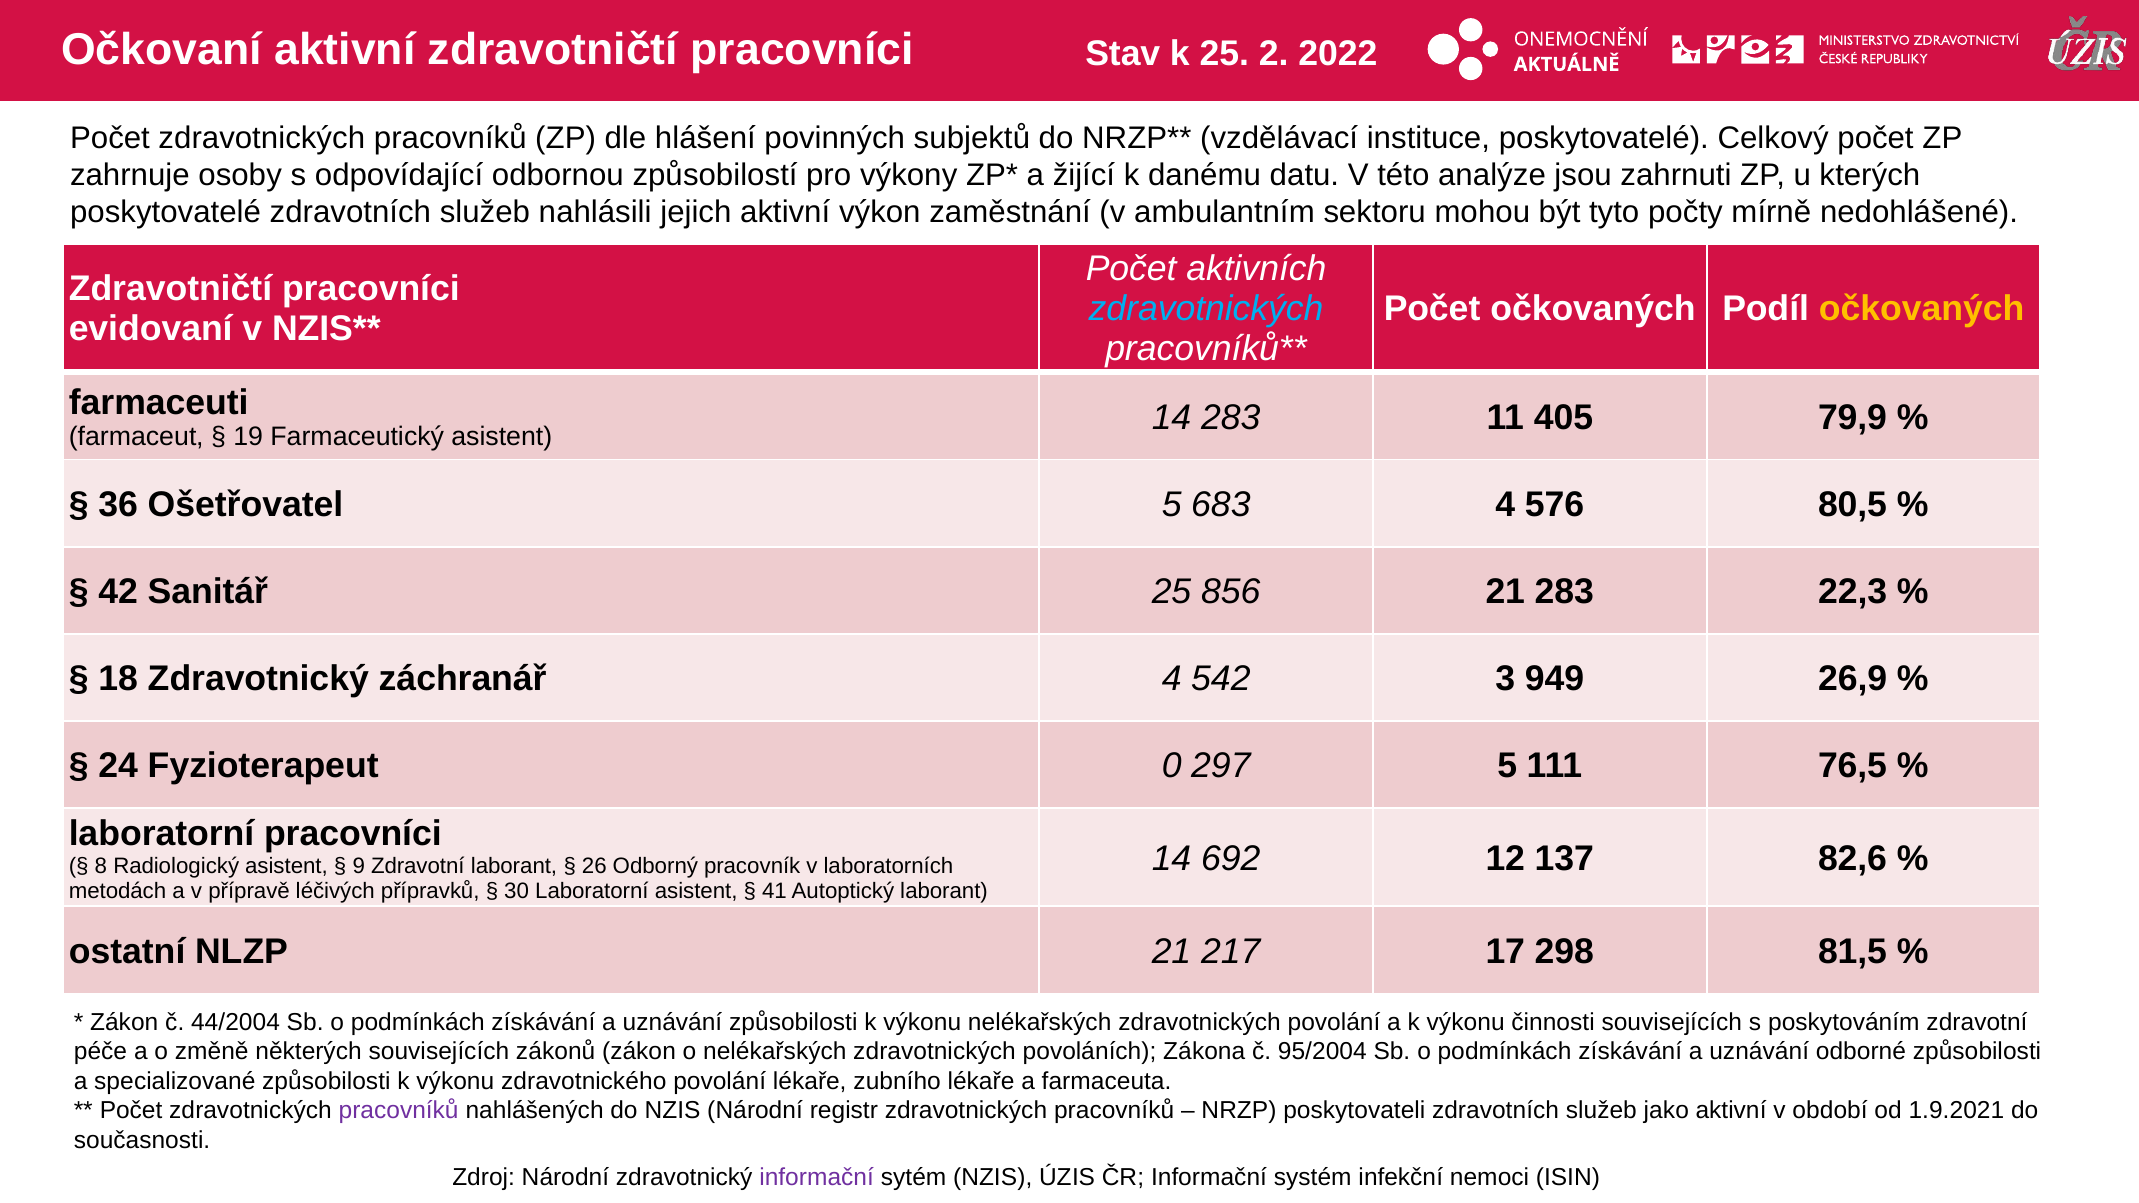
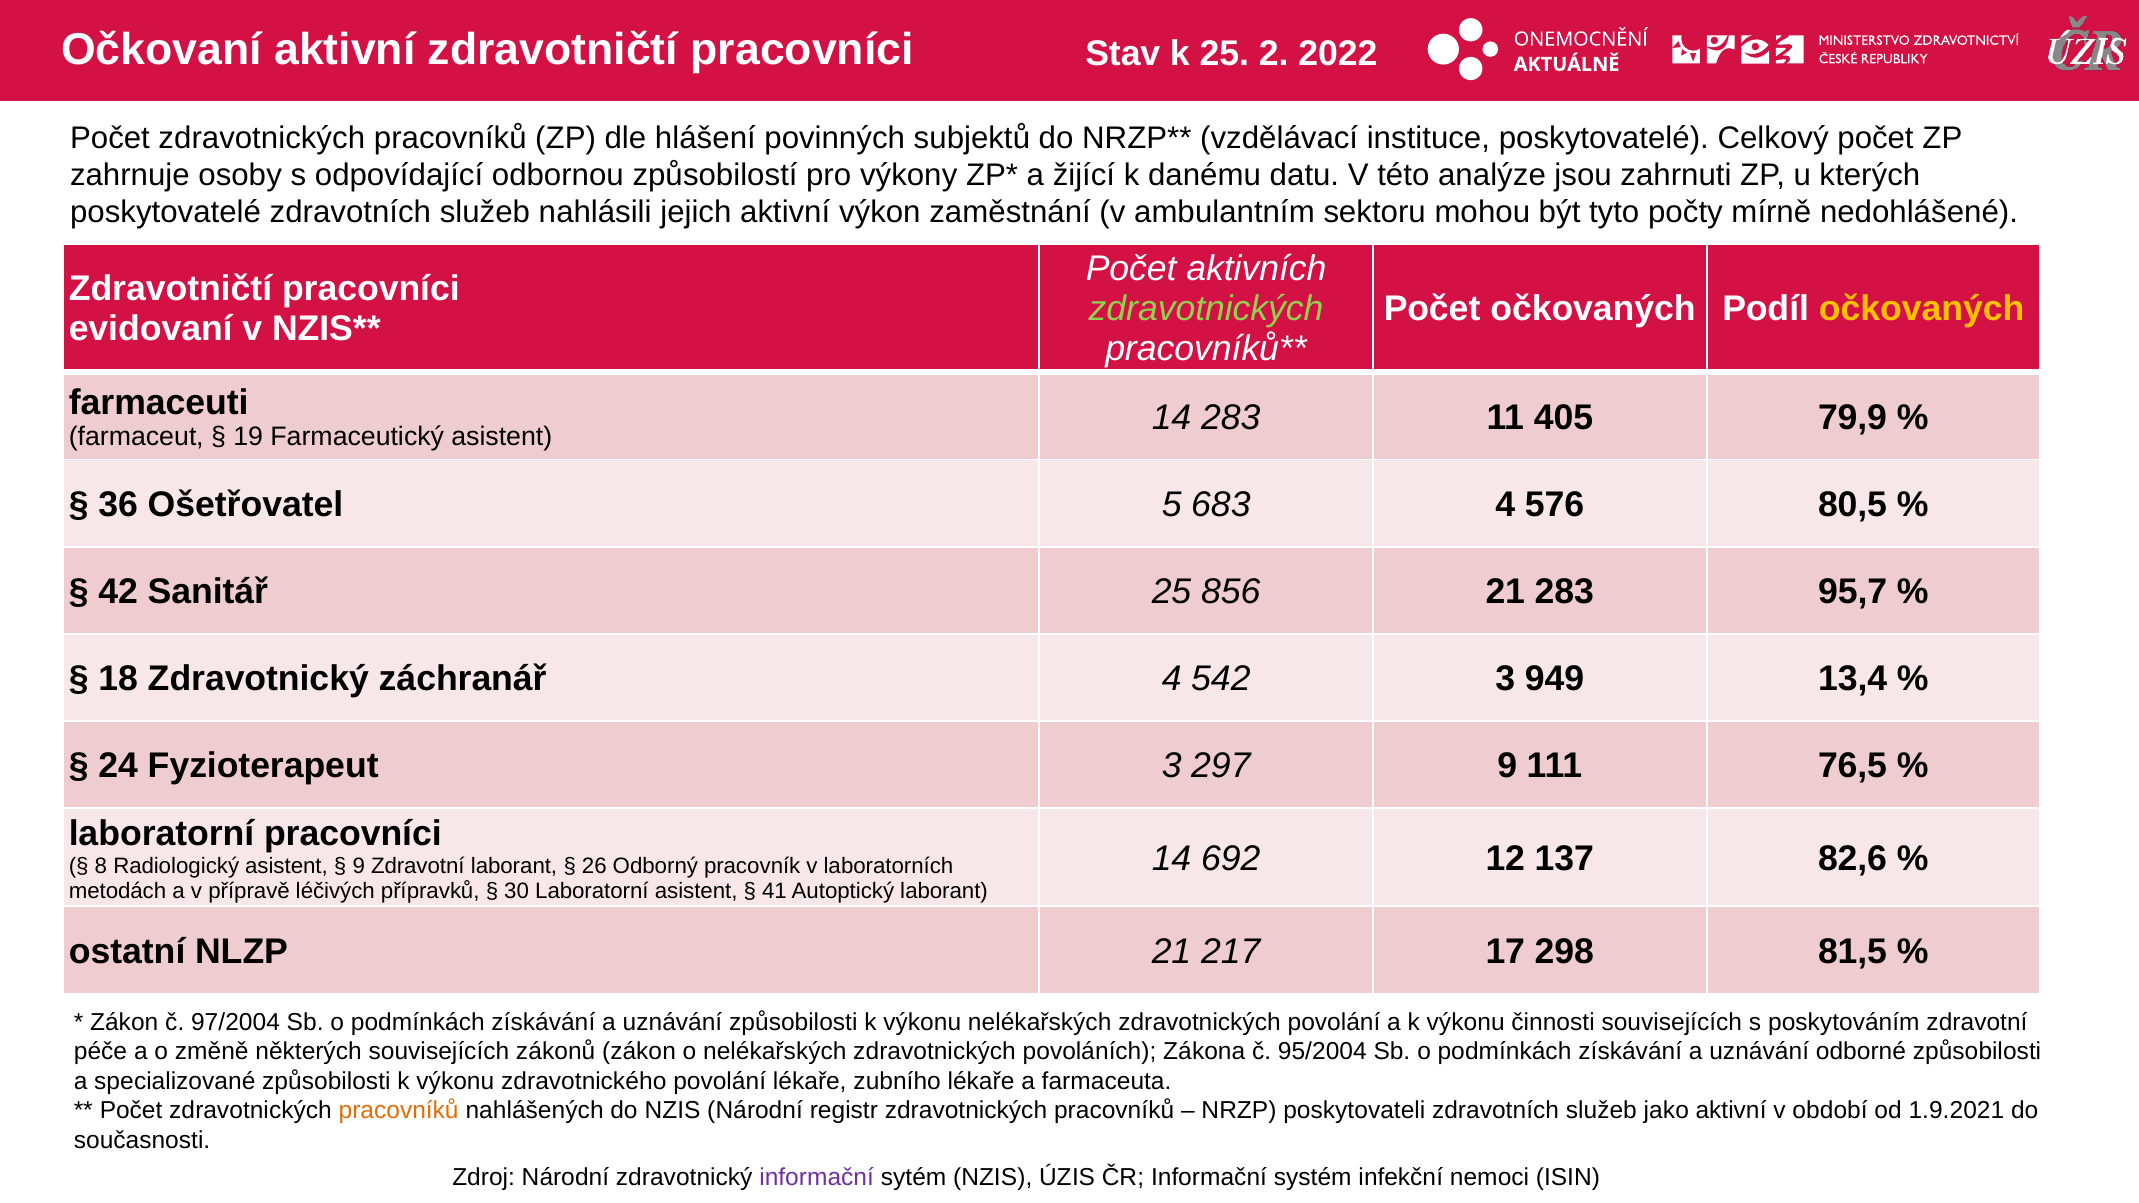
zdravotnických colour: light blue -> light green (1206, 309)
22,3: 22,3 -> 95,7 (1853, 592)
26,9: 26,9 -> 13,4 (1853, 679)
Fyzioterapeut 0: 0 -> 3 (1172, 766)
297 5: 5 -> 9 (1507, 766)
44/2004: 44/2004 -> 97/2004 (235, 1022)
pracovníků colour: purple -> orange (399, 1111)
